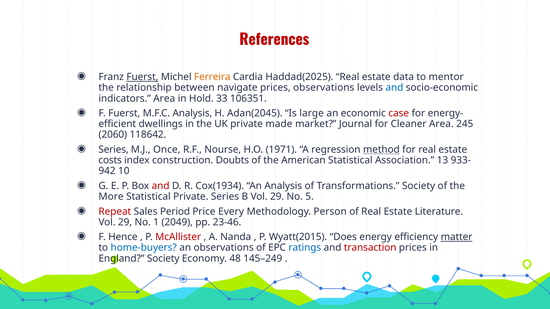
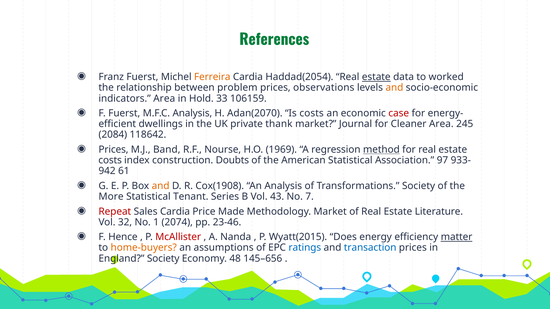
References colour: red -> green (274, 40)
Fuerst underline: present -> none (142, 77)
Haddad(2025: Haddad(2025 -> Haddad(2054 (299, 77)
estate underline: none -> present (376, 77)
mentor: mentor -> worked (446, 77)
navigate: navigate -> problem (237, 88)
and colour: blue -> orange (394, 88)
106351: 106351 -> 106159 (248, 99)
Adan(2045: Adan(2045 -> Adan(2070 (255, 113)
Is large: large -> costs (312, 113)
made: made -> thank (279, 124)
2060: 2060 -> 2084 (113, 135)
Series: Series -> Prices (114, 150)
Once: Once -> Band (167, 150)
1971: 1971 -> 1969 (281, 150)
13: 13 -> 97 (442, 160)
10: 10 -> 61 (124, 171)
and colour: red -> orange (161, 186)
Cox(1934: Cox(1934 -> Cox(1908 (220, 186)
Statistical Private: Private -> Tenant (191, 197)
B Vol 29: 29 -> 43 (277, 197)
5: 5 -> 7 (310, 197)
Sales Period: Period -> Cardia (175, 212)
Every: Every -> Made (231, 212)
Methodology Person: Person -> Market (330, 212)
29: 29 -> 32 (125, 222)
2049: 2049 -> 2074 (177, 222)
home-buyers colour: blue -> orange (144, 248)
an observations: observations -> assumptions (224, 248)
transaction colour: red -> blue (370, 248)
145–249: 145–249 -> 145–656 (263, 259)
